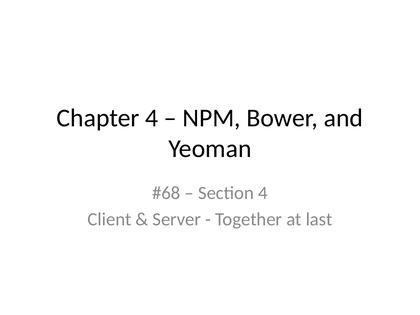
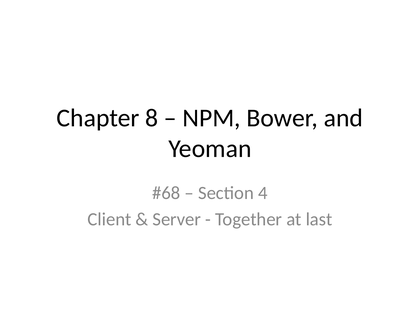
Chapter 4: 4 -> 8 (152, 118)
